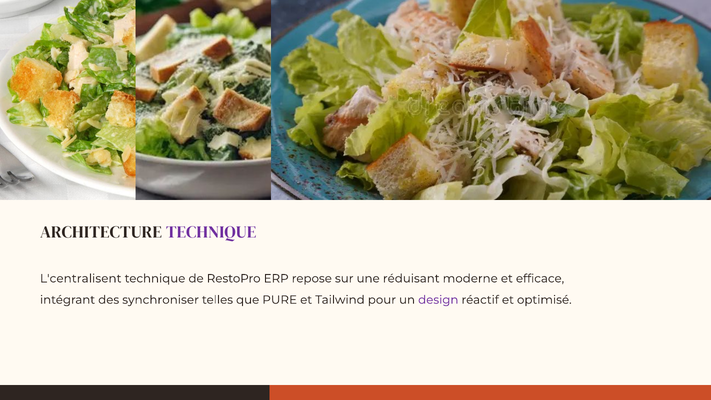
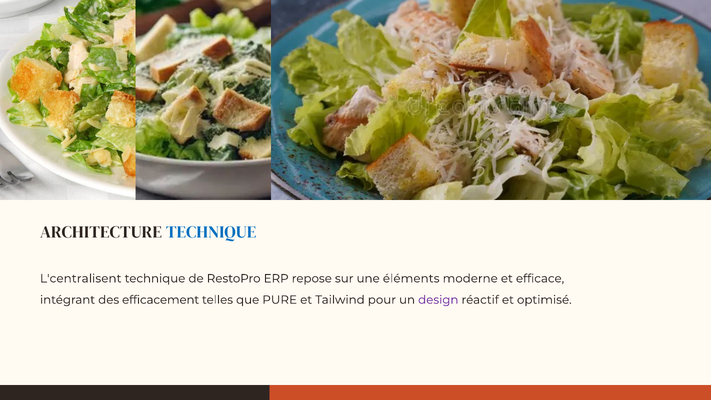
TECHNIQUE colour: purple -> blue (211, 232)
réduisant: réduisant -> éléments (411, 278)
synchroniser: synchroniser -> efficacement (161, 300)
